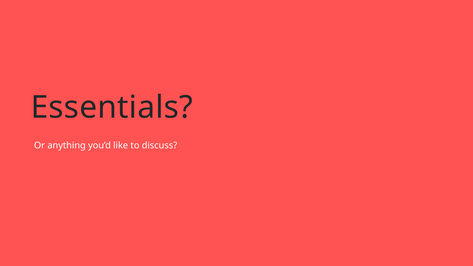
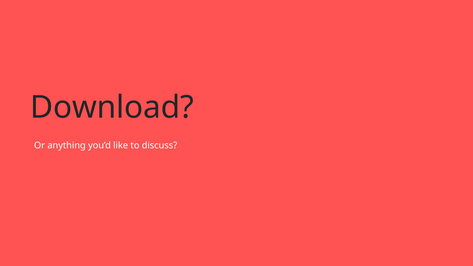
Essentials: Essentials -> Download (112, 107)
